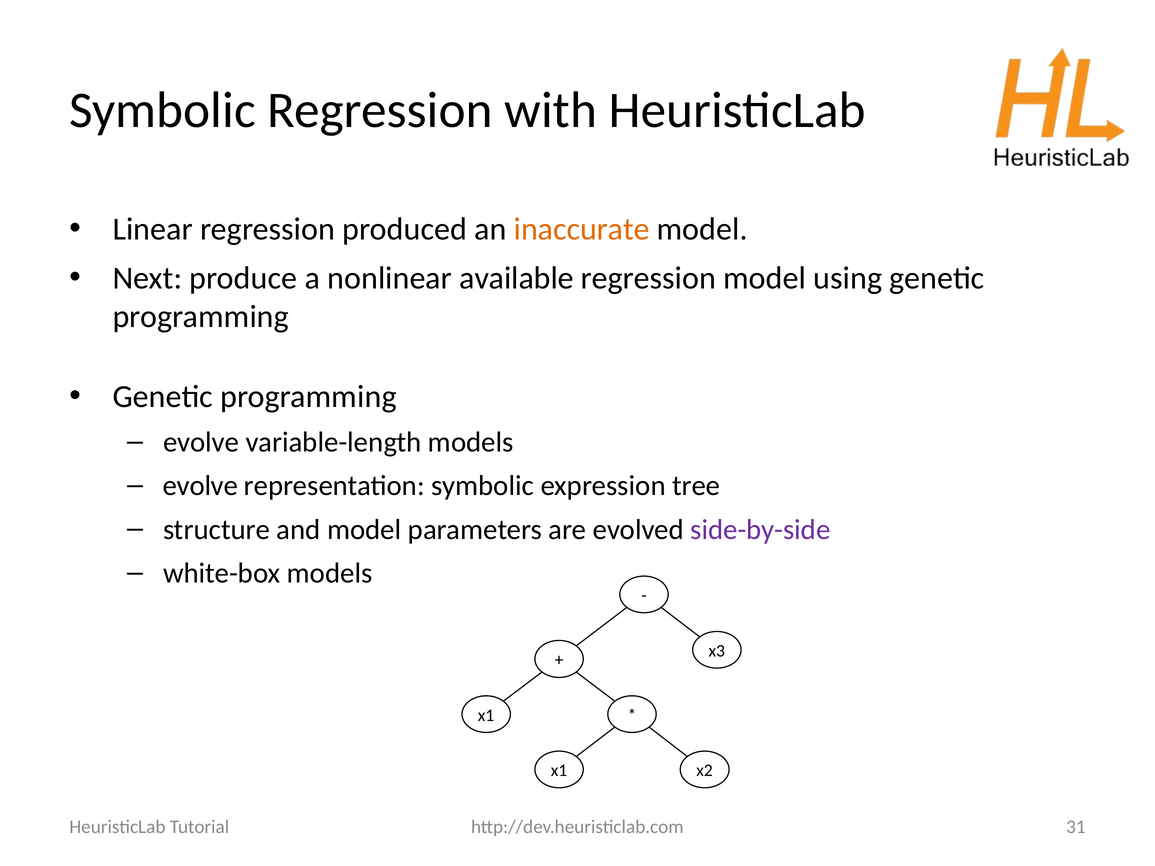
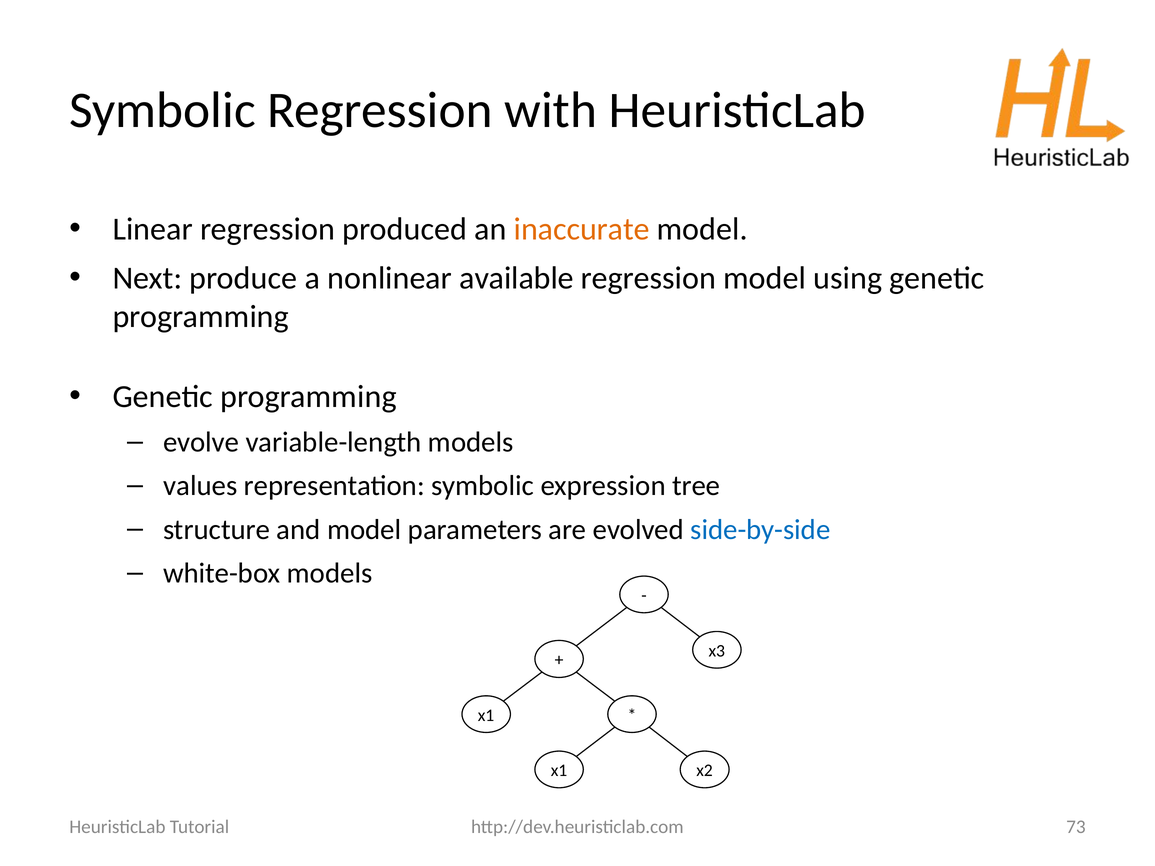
evolve: evolve -> values (200, 486)
side-by-side colour: purple -> blue (760, 530)
31: 31 -> 73 (1076, 827)
